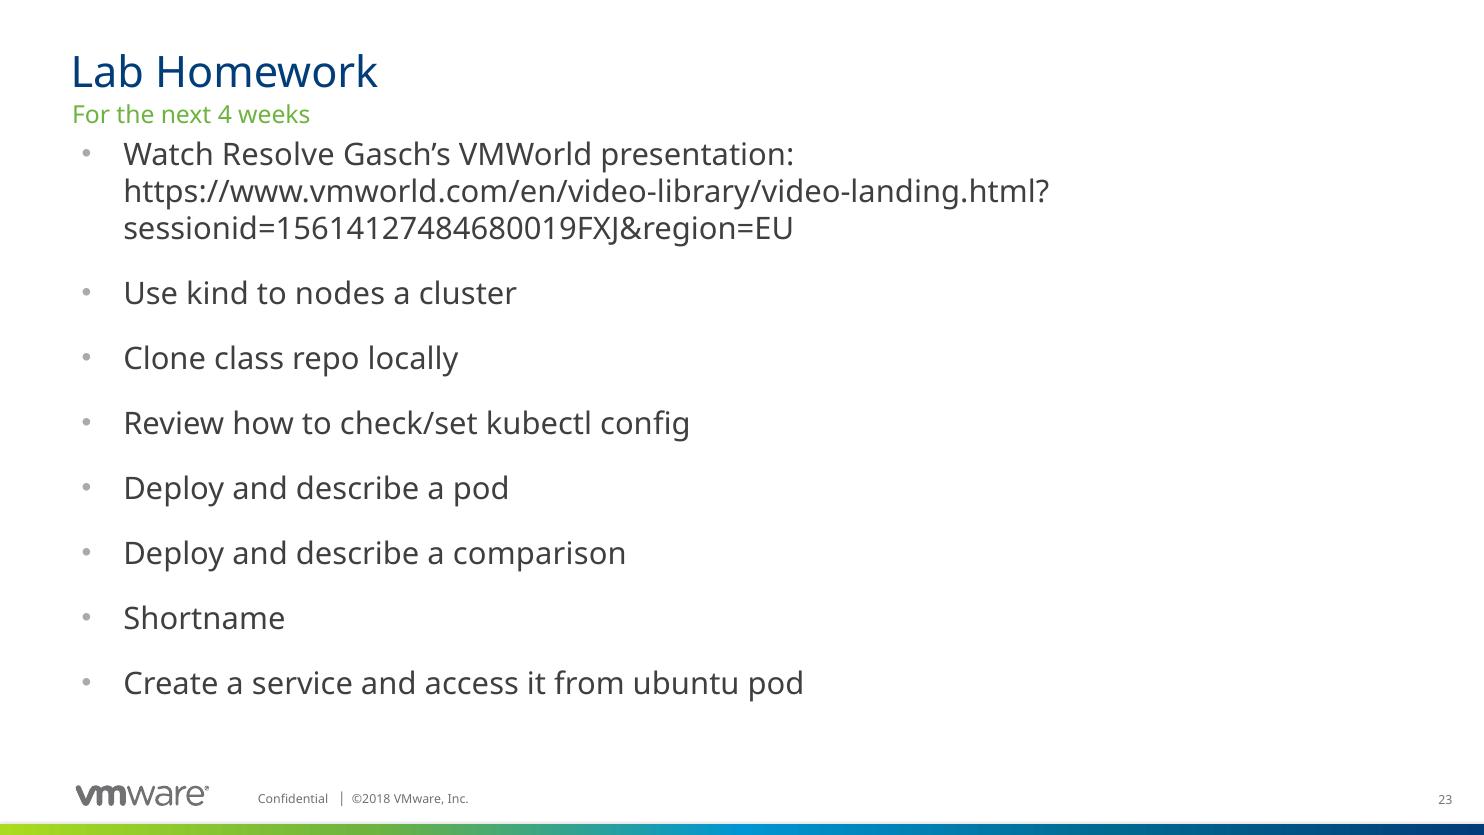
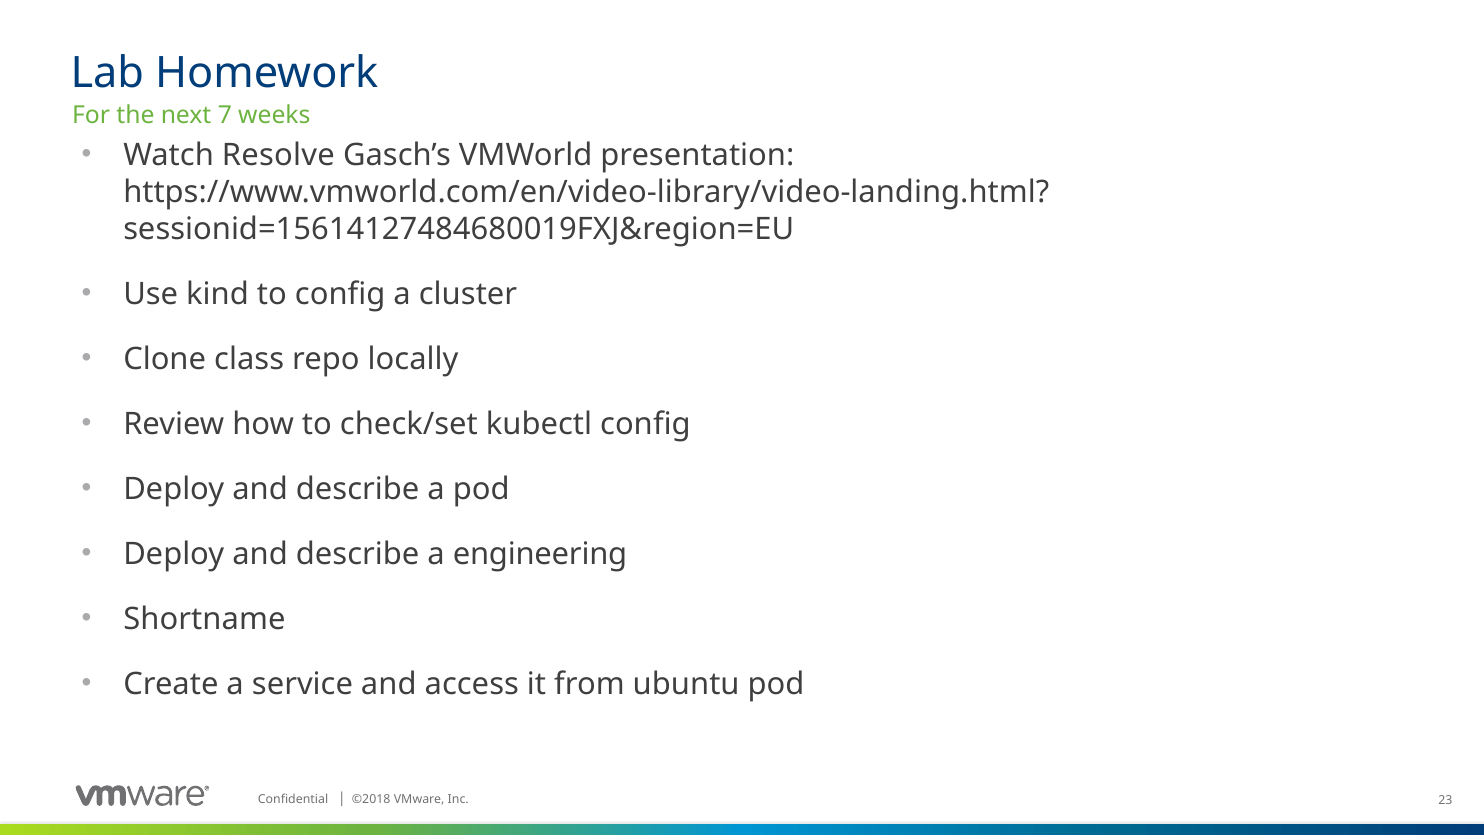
4: 4 -> 7 (225, 115)
to nodes: nodes -> config (340, 294)
comparison: comparison -> engineering (540, 554)
